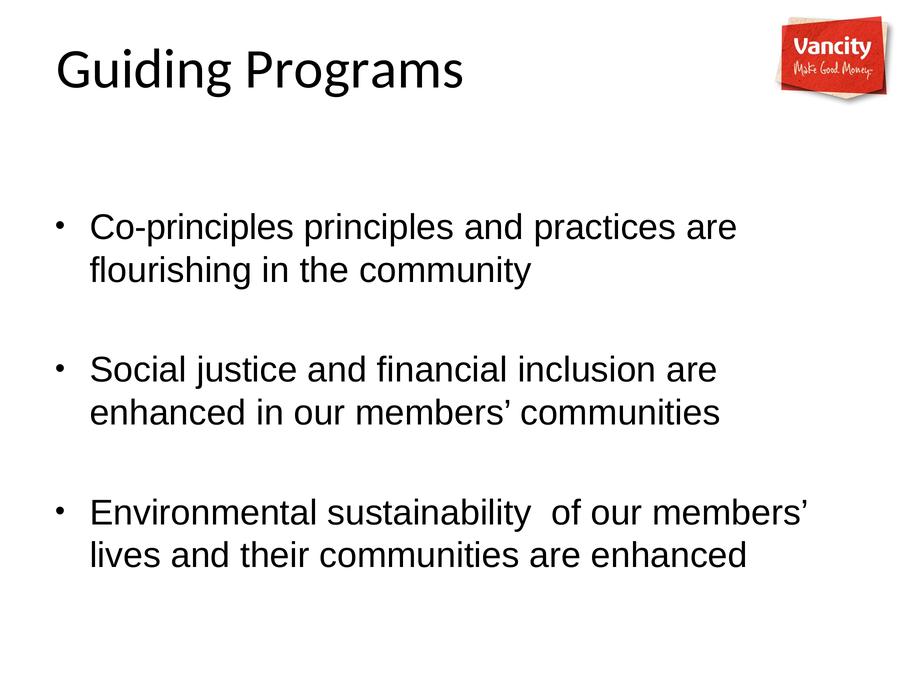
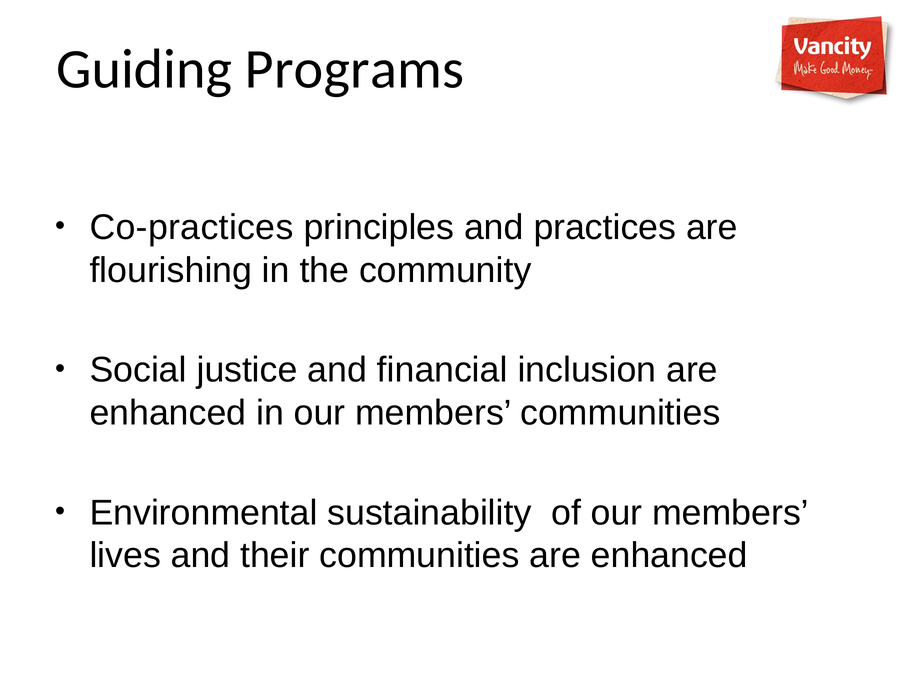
Co-principles: Co-principles -> Co-practices (192, 228)
